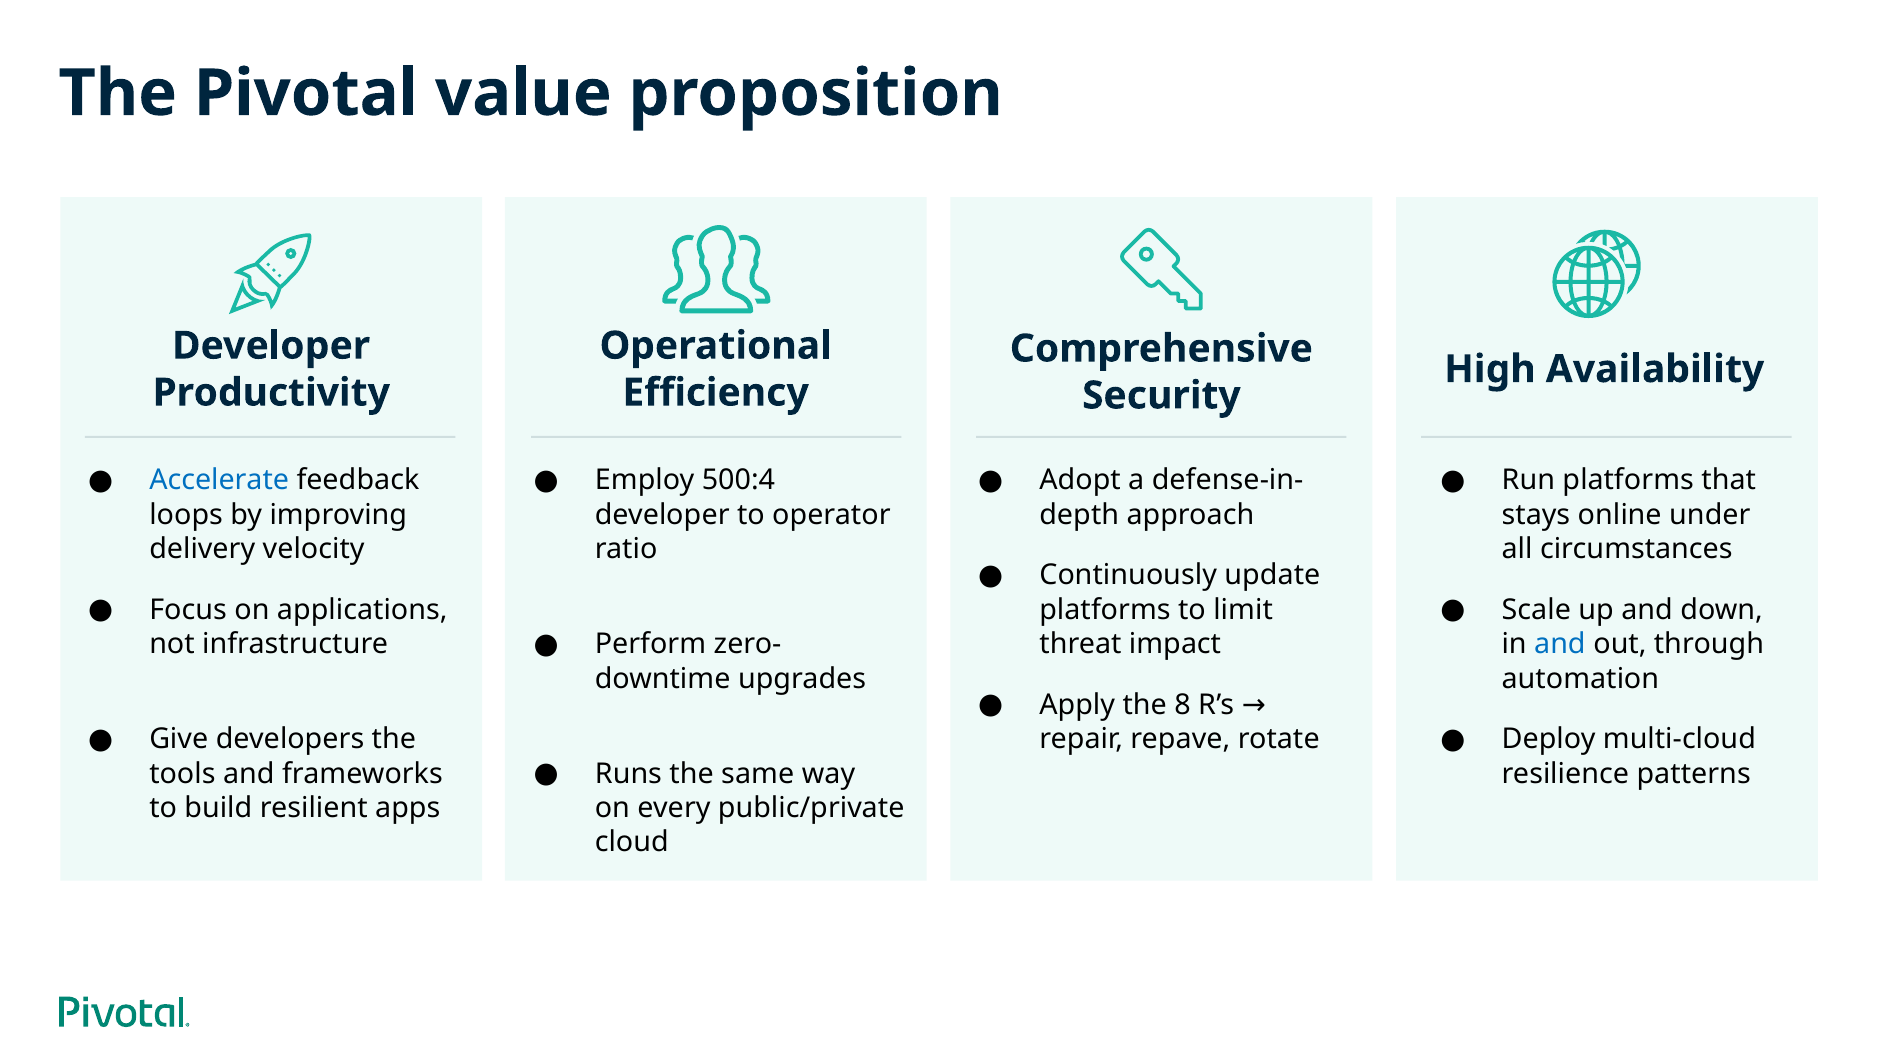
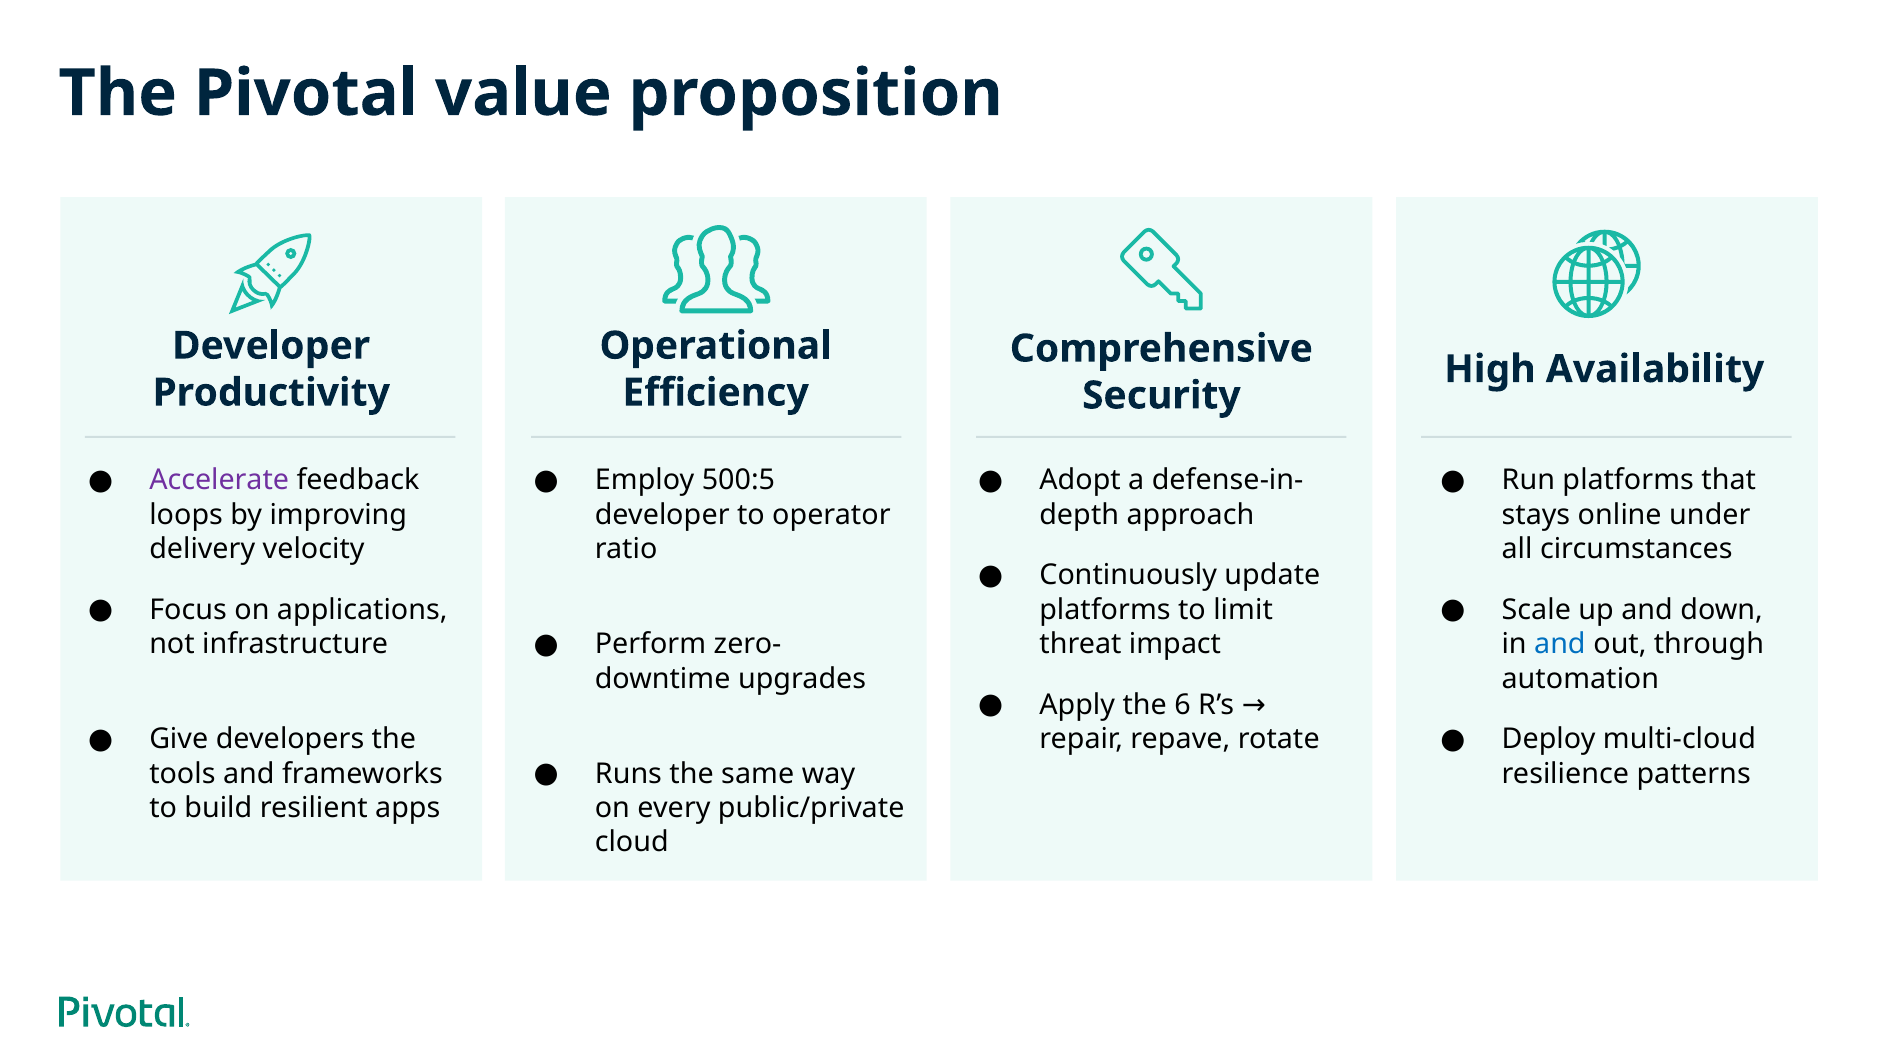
Accelerate colour: blue -> purple (219, 480)
500:4: 500:4 -> 500:5 (738, 480)
8: 8 -> 6 (1183, 705)
